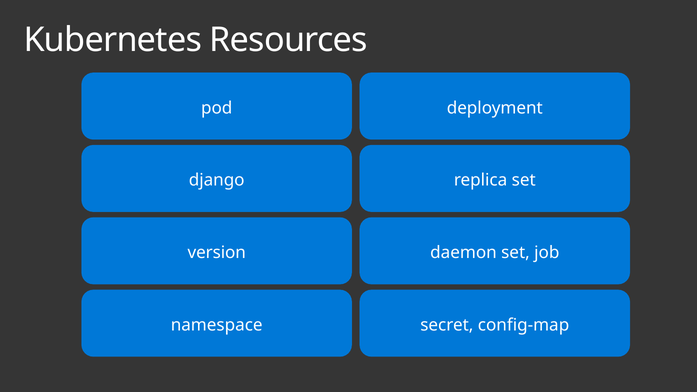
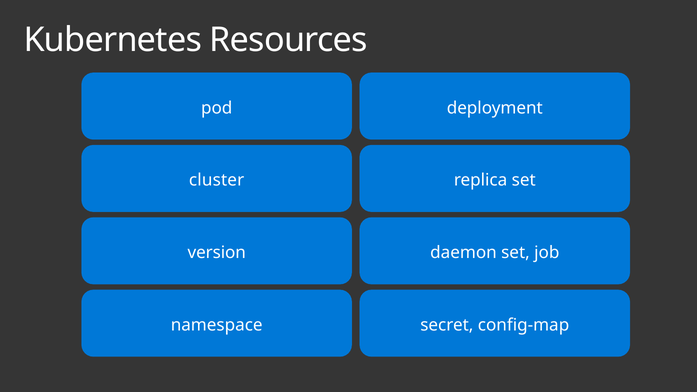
django: django -> cluster (217, 180)
